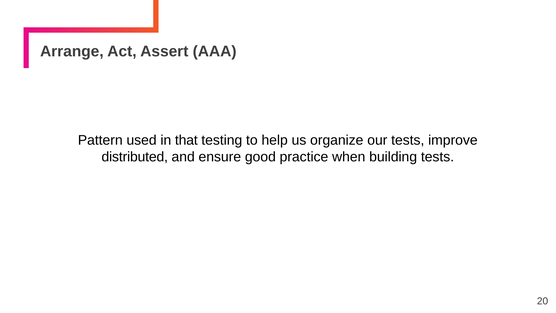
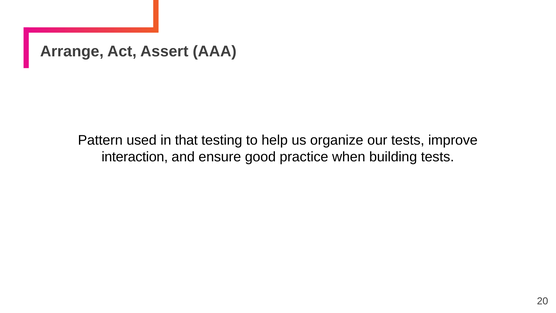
distributed: distributed -> interaction (135, 157)
